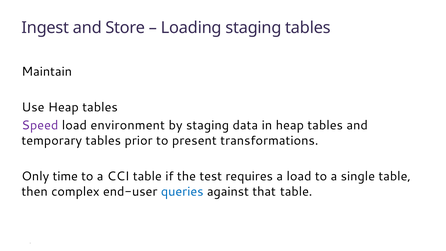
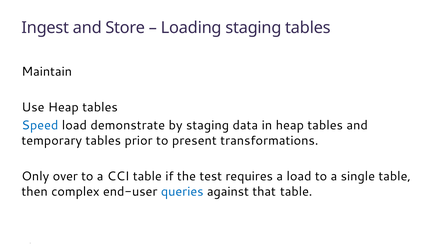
Speed colour: purple -> blue (40, 125)
environment: environment -> demonstrate (128, 125)
time: time -> over (65, 176)
